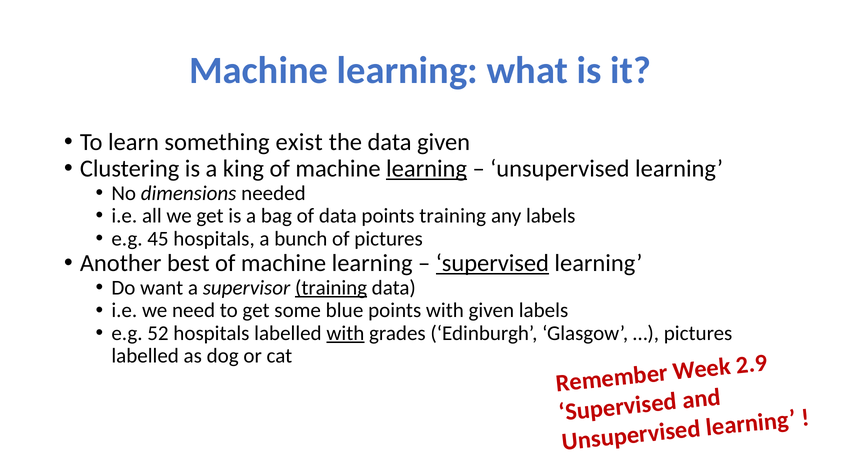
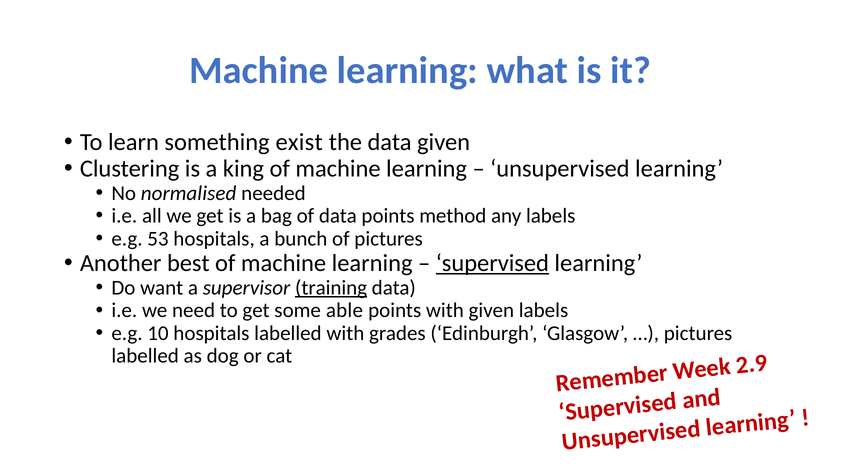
learning underline: present -> none (427, 169)
dimensions: dimensions -> normalised (189, 193)
points training: training -> method (453, 216)
45: 45 -> 53 (158, 239)
blue: blue -> able (344, 310)
52: 52 -> 10 (158, 333)
with underline: present -> none (345, 333)
